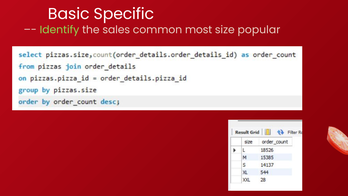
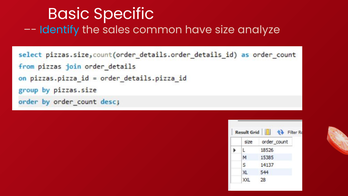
Identify colour: light green -> light blue (59, 30)
most: most -> have (199, 30)
popular: popular -> analyze (259, 30)
